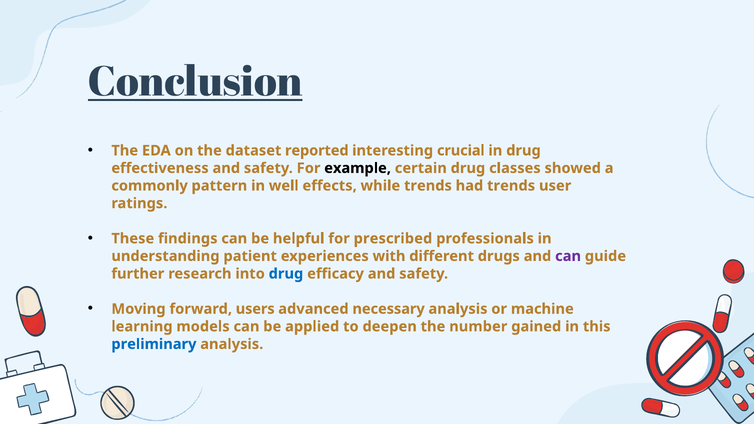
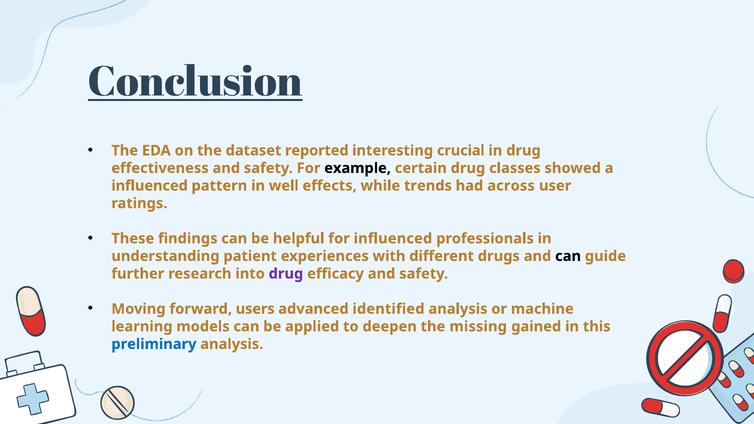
commonly: commonly -> influenced (150, 186)
had trends: trends -> across (511, 186)
for prescribed: prescribed -> influenced (393, 239)
can colour: purple -> black (568, 256)
drug colour: blue -> purple (286, 274)
necessary: necessary -> identified (388, 309)
number: number -> missing (478, 327)
